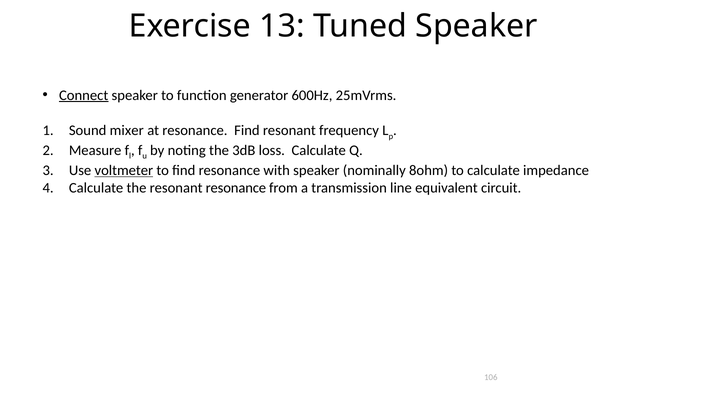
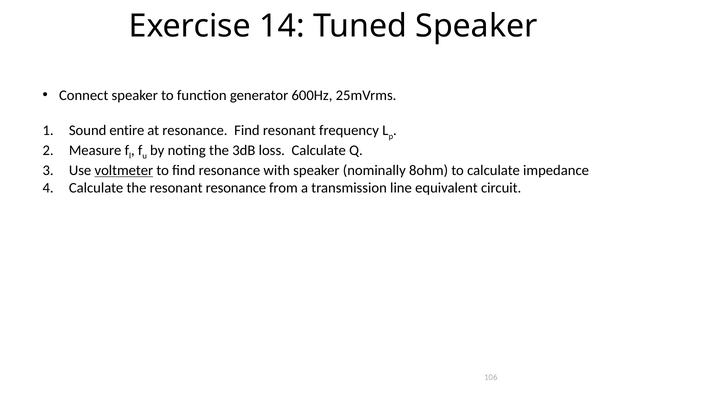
13: 13 -> 14 (282, 26)
Connect underline: present -> none (84, 95)
mixer: mixer -> entire (127, 130)
